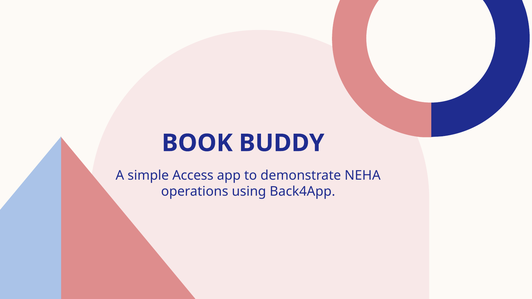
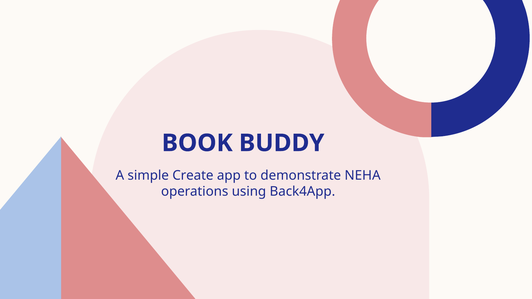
Access: Access -> Create (193, 176)
